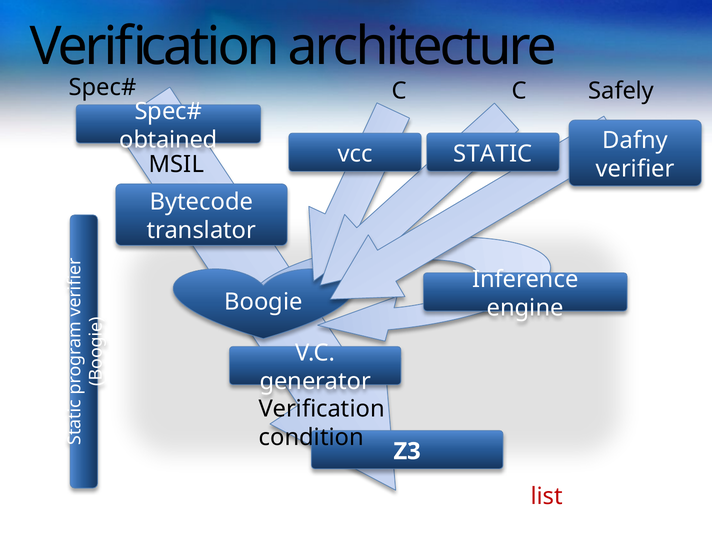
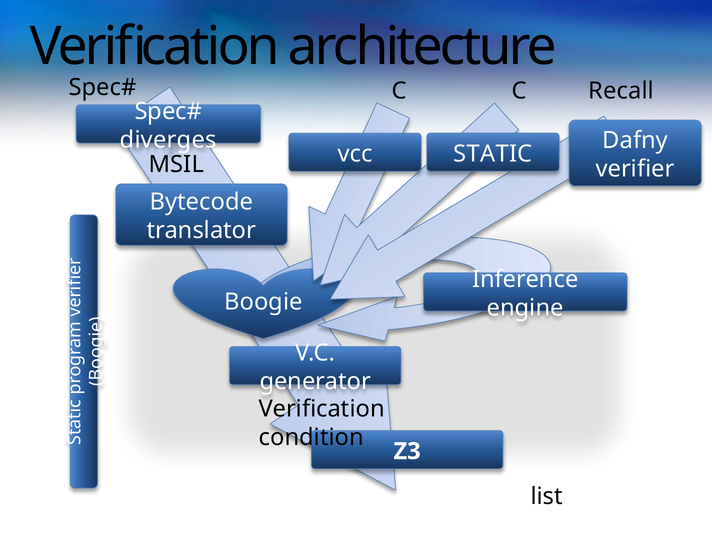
Safely: Safely -> Recall (621, 91)
obtained: obtained -> diverges (168, 140)
list colour: red -> black (547, 496)
